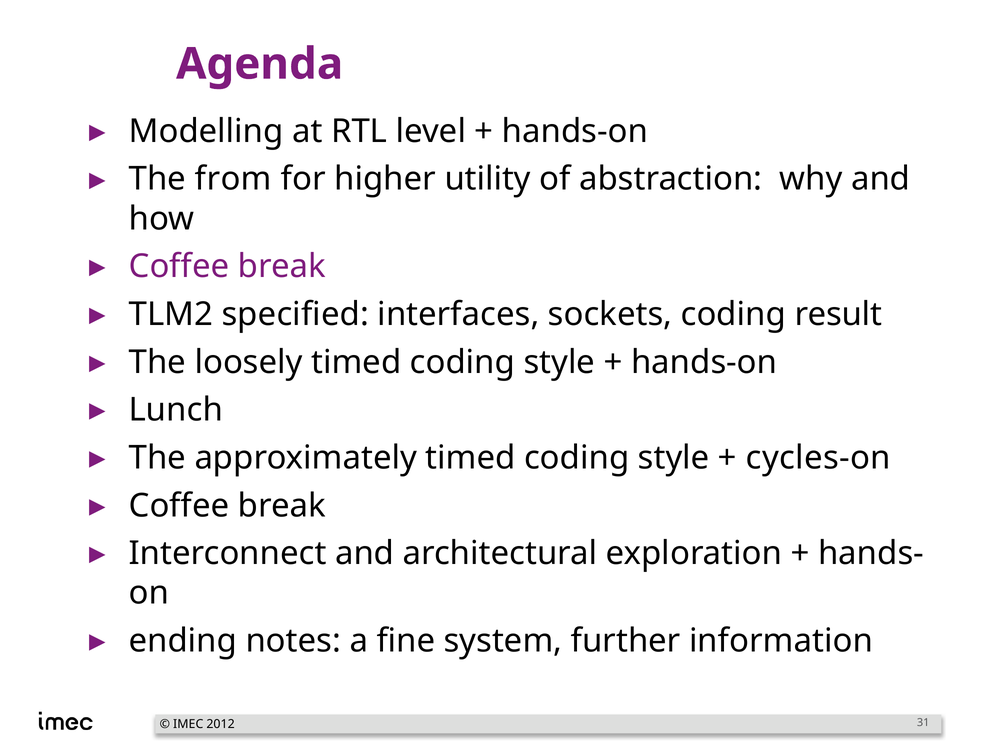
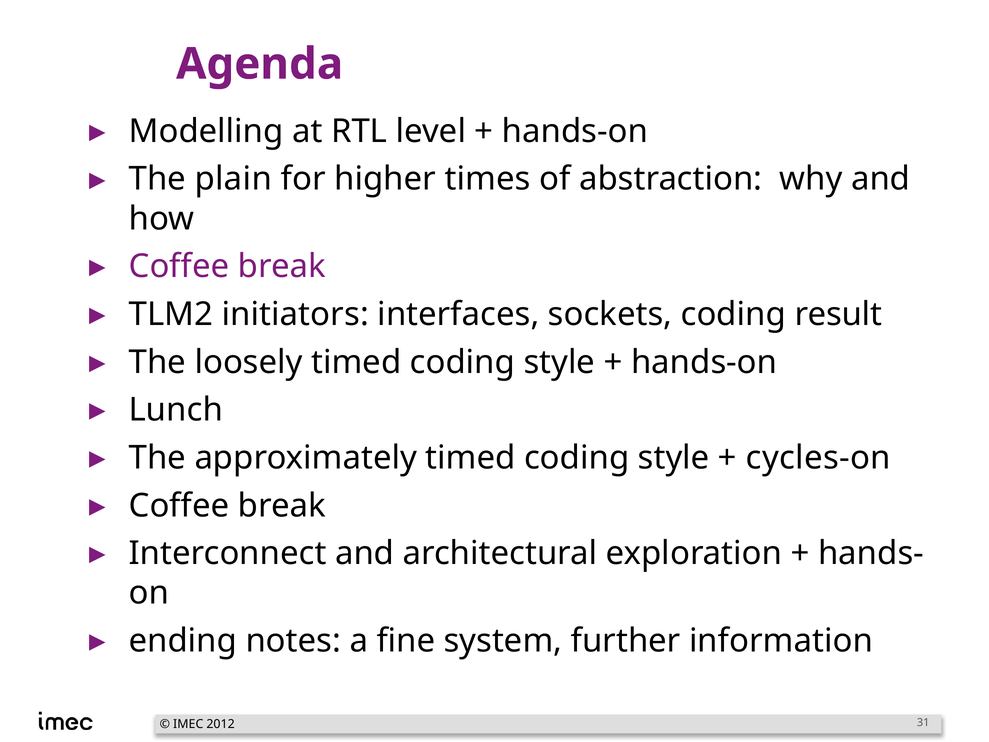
from: from -> plain (233, 179)
utility: utility -> times (488, 179)
specified: specified -> initiators (295, 314)
